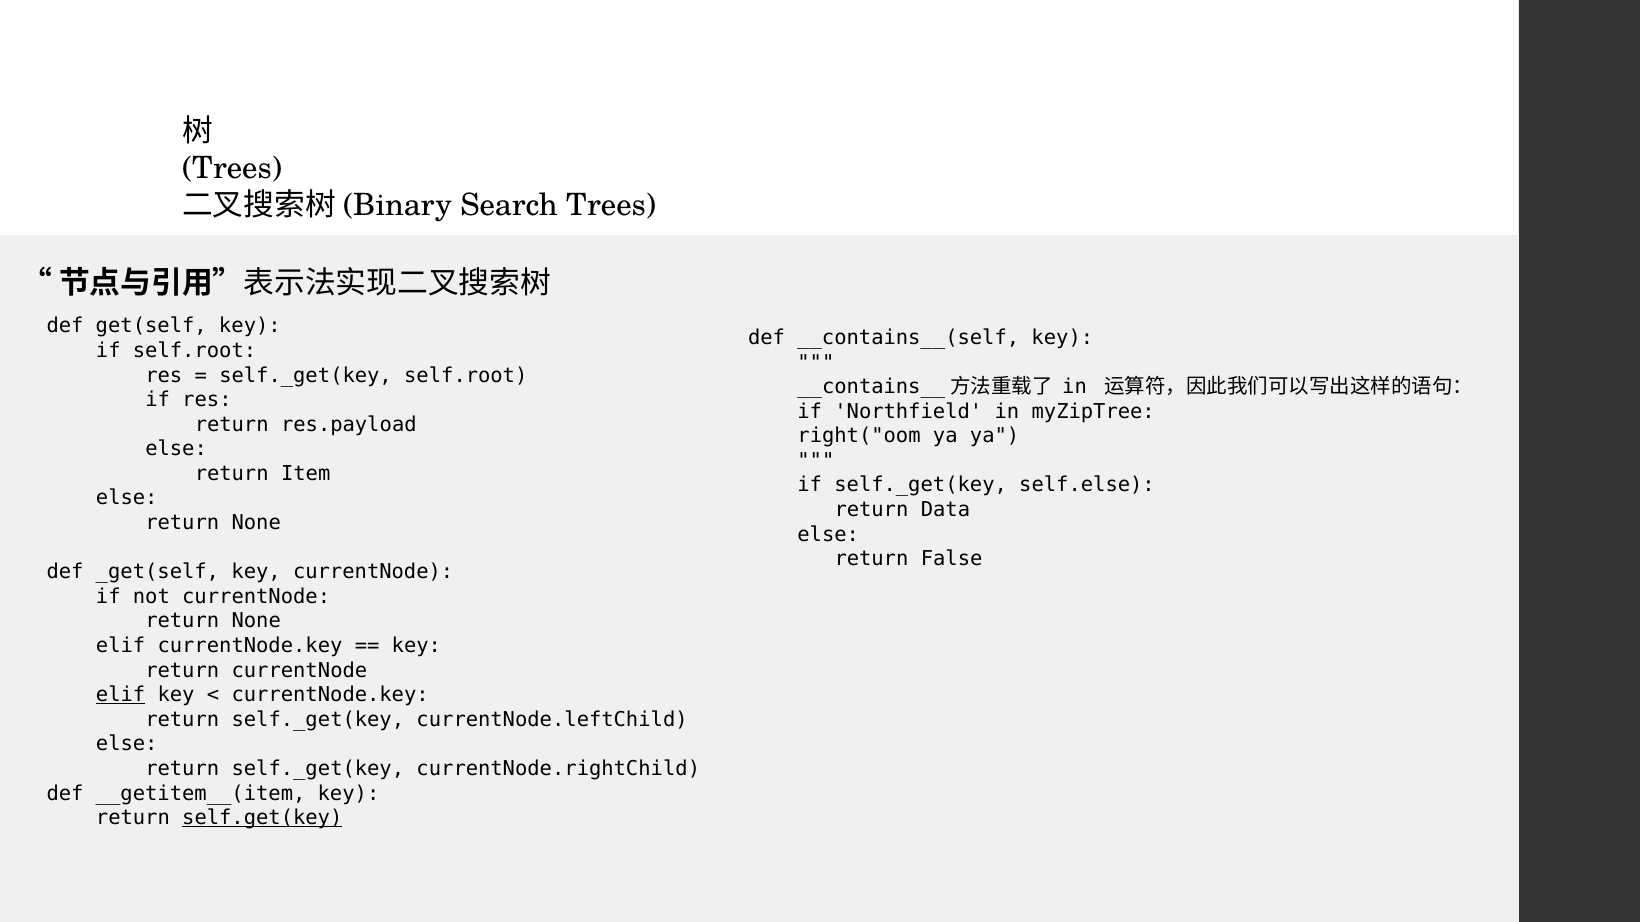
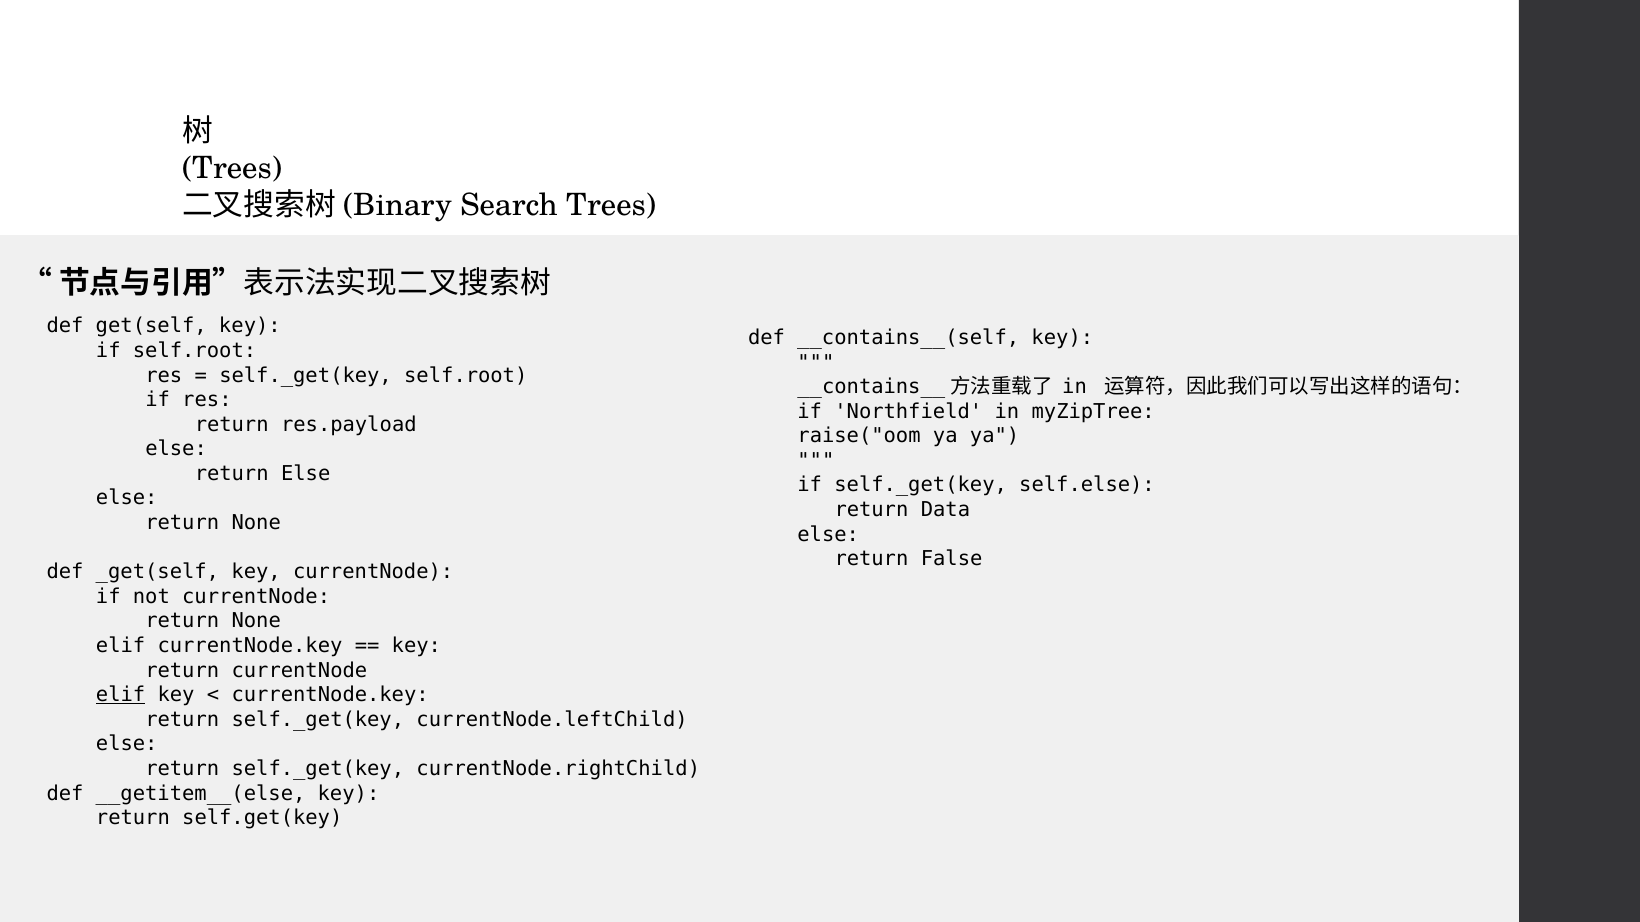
right("oom: right("oom -> raise("oom (859, 436)
return Item: Item -> Else (306, 474)
__getitem__(item: __getitem__(item -> __getitem__(else (201, 794)
self.get(key underline: present -> none (262, 818)
